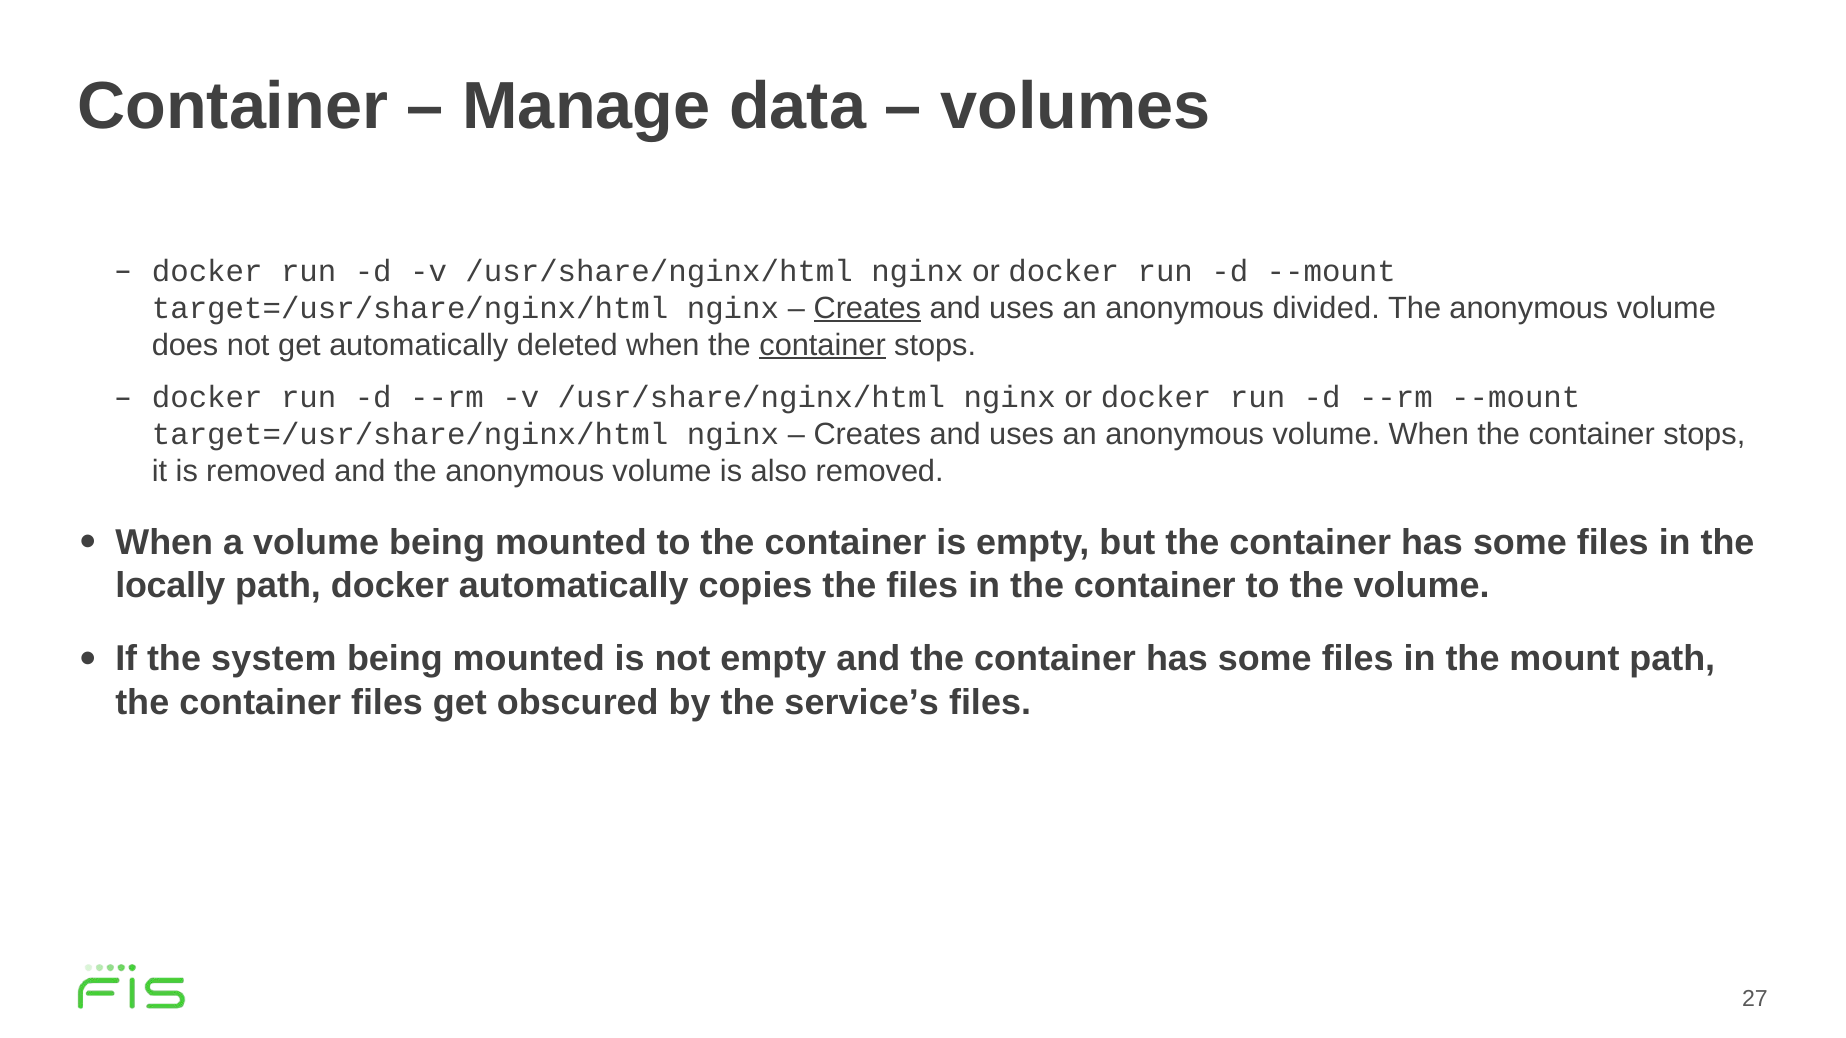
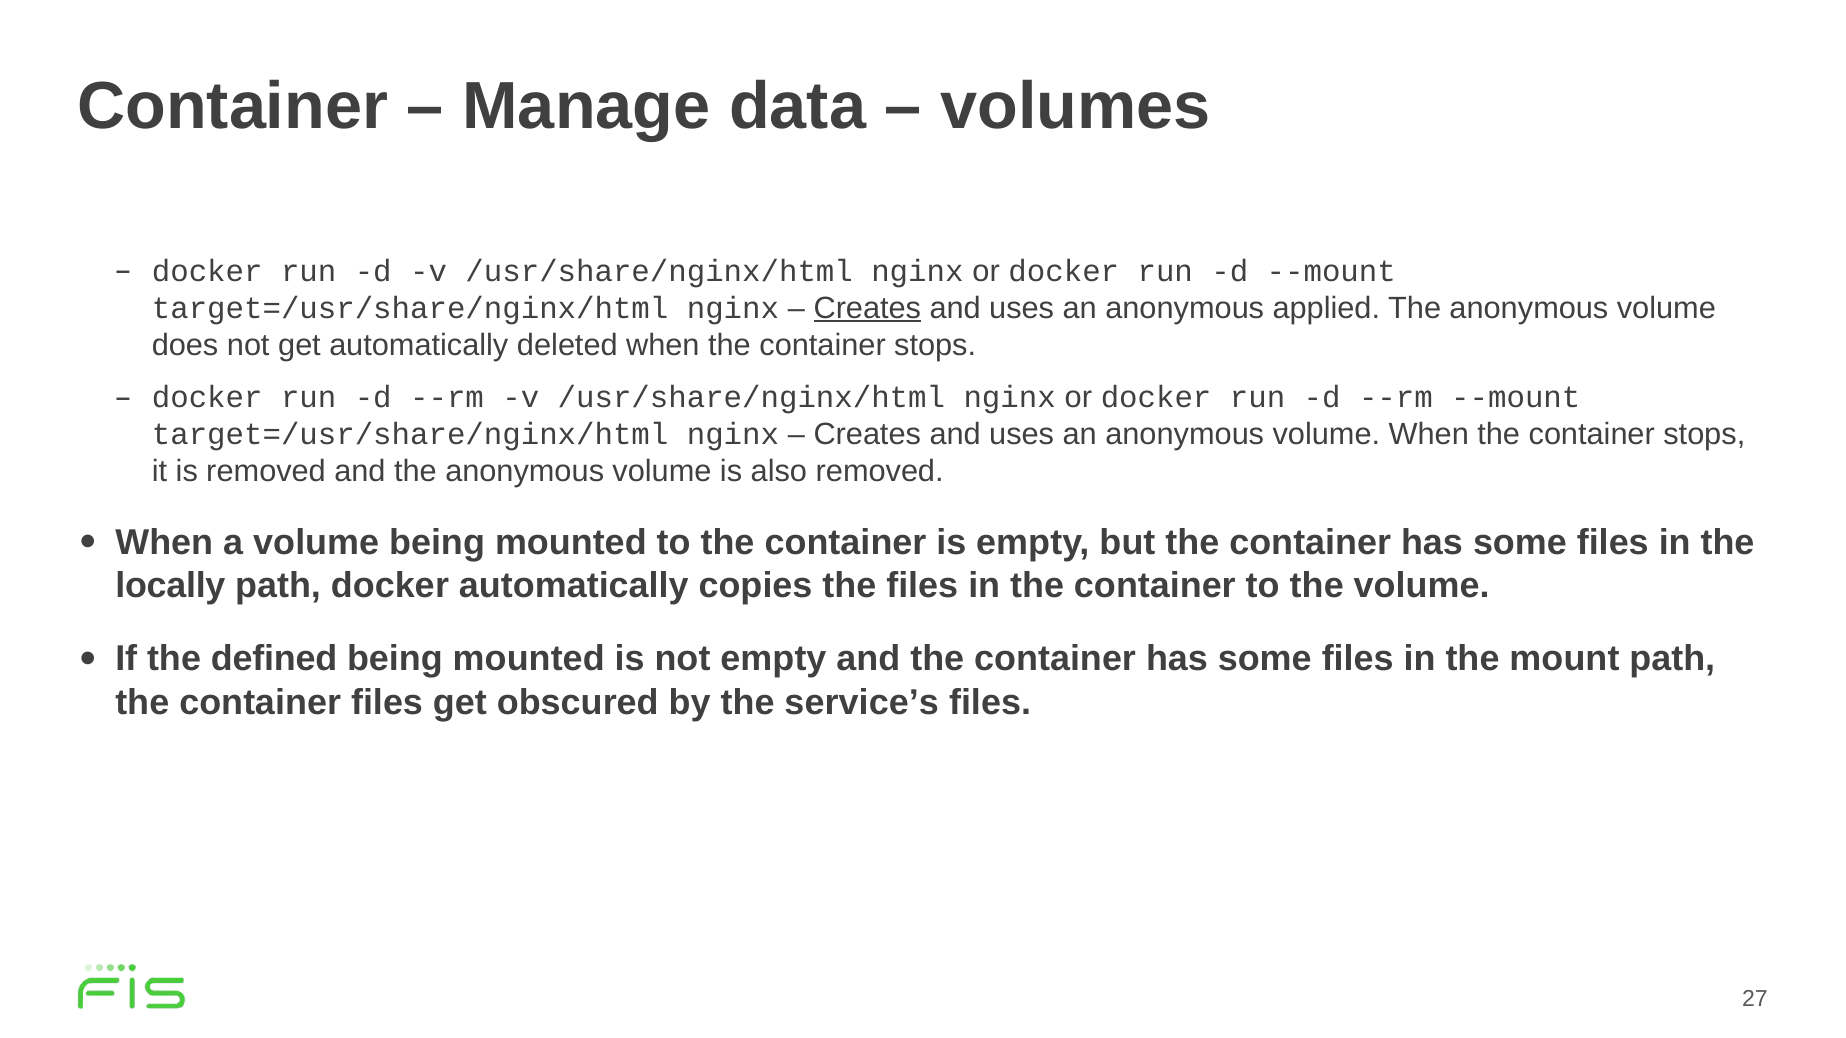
divided: divided -> applied (1326, 308)
container underline: present -> none (823, 345)
system: system -> defined (274, 659)
